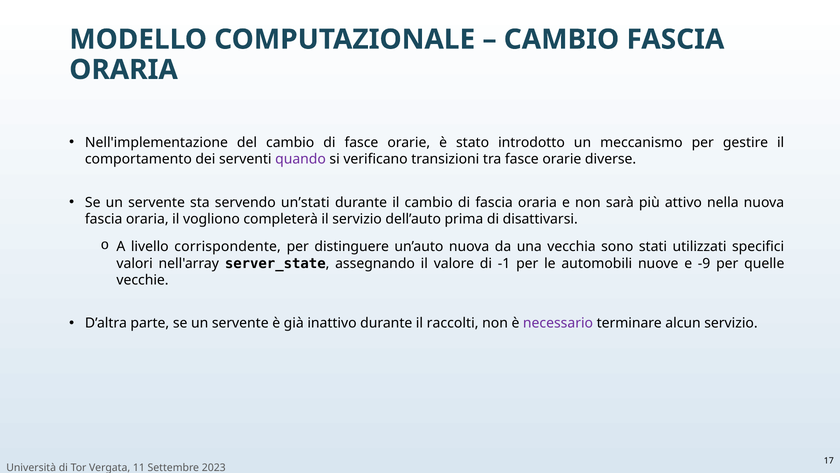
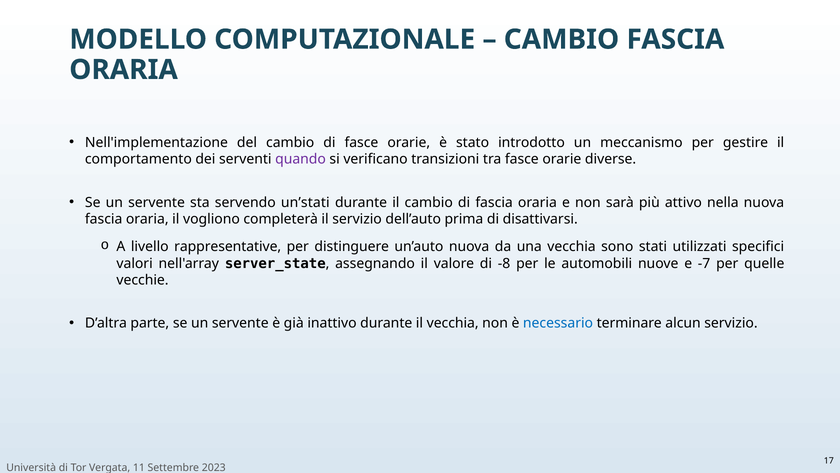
corrispondente: corrispondente -> rappresentative (228, 246)
-1: -1 -> -8 (504, 263)
-9: -9 -> -7 (704, 263)
il raccolti: raccolti -> vecchia (453, 323)
necessario colour: purple -> blue (558, 323)
